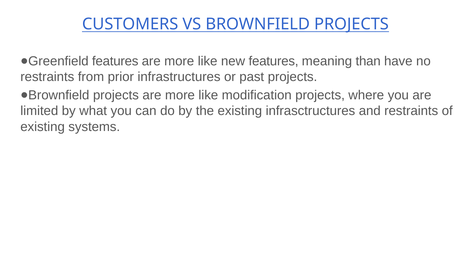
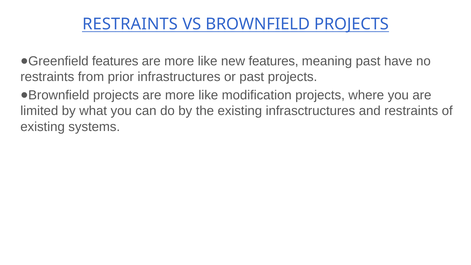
CUSTOMERS: CUSTOMERS -> RESTRAINTS (130, 24)
meaning than: than -> past (368, 61)
